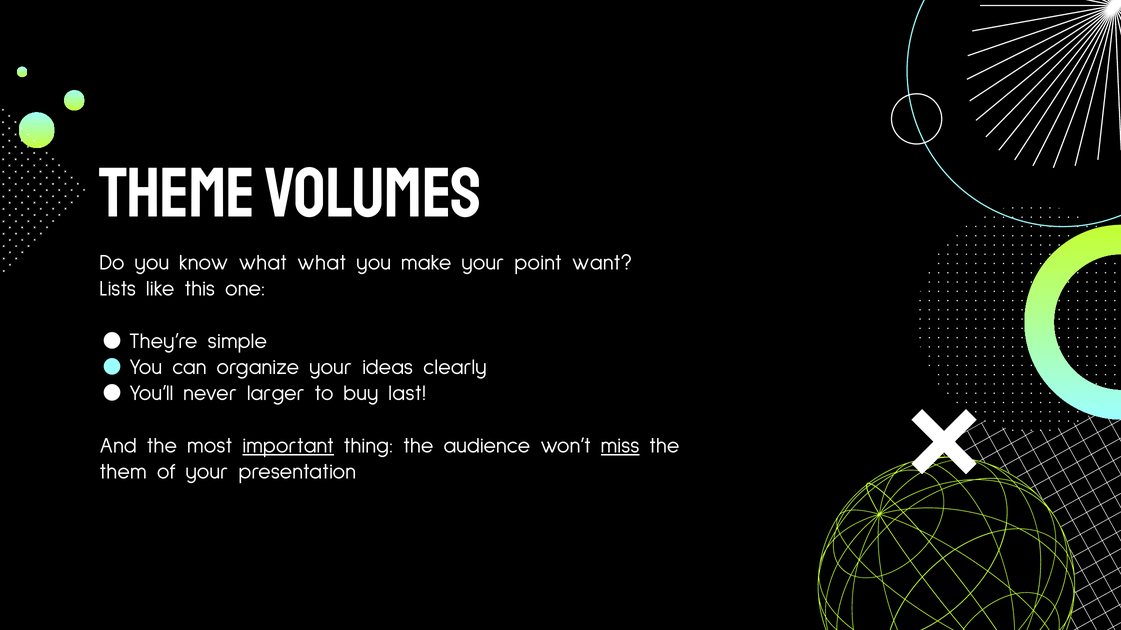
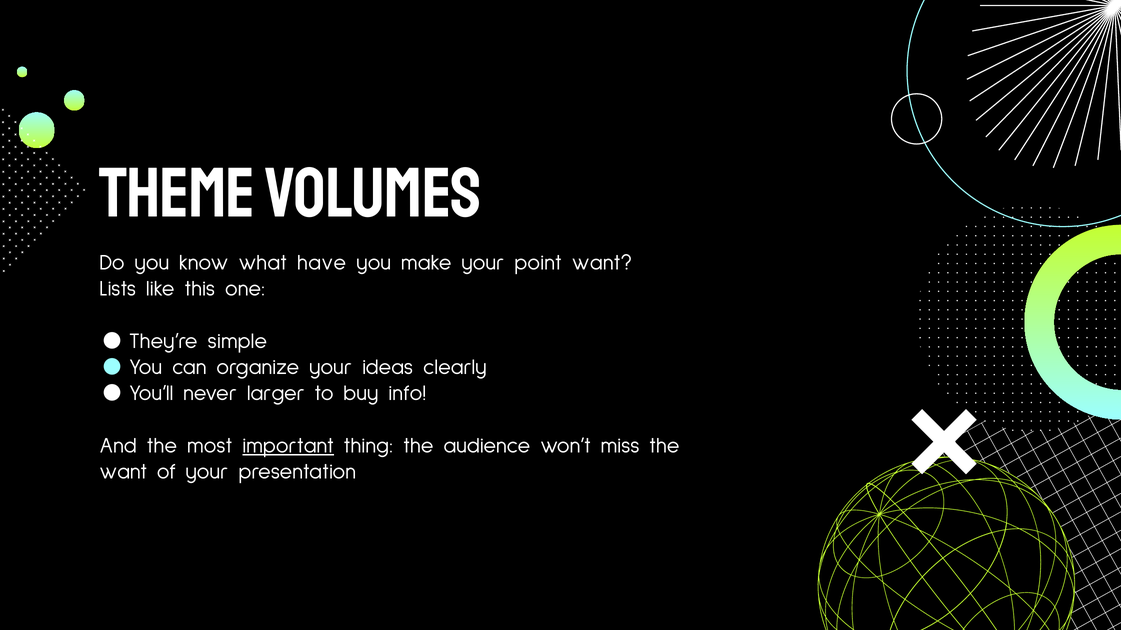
what what: what -> have (322, 263)
last: last -> info (407, 393)
miss underline: present -> none (620, 446)
them: them -> want (123, 472)
